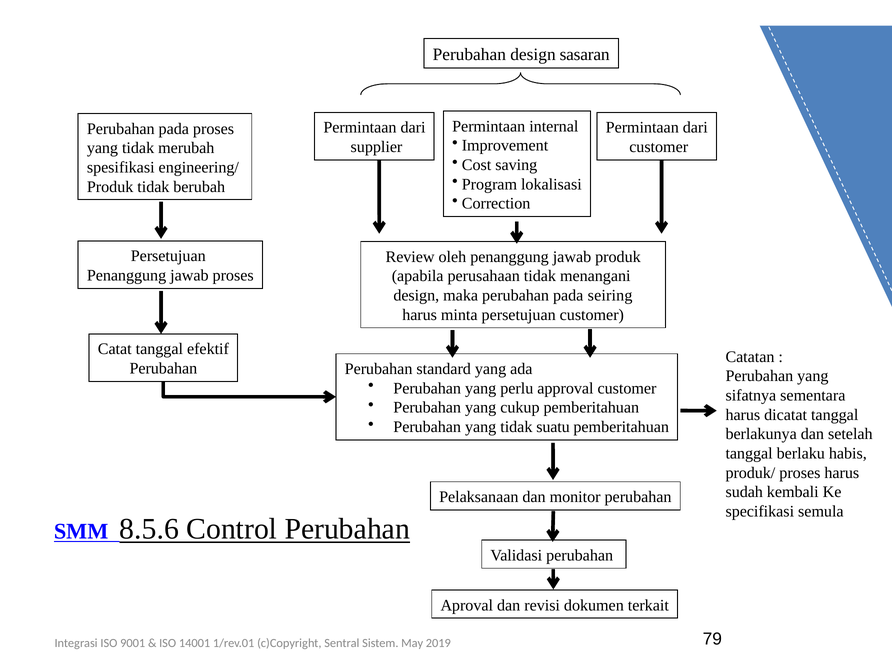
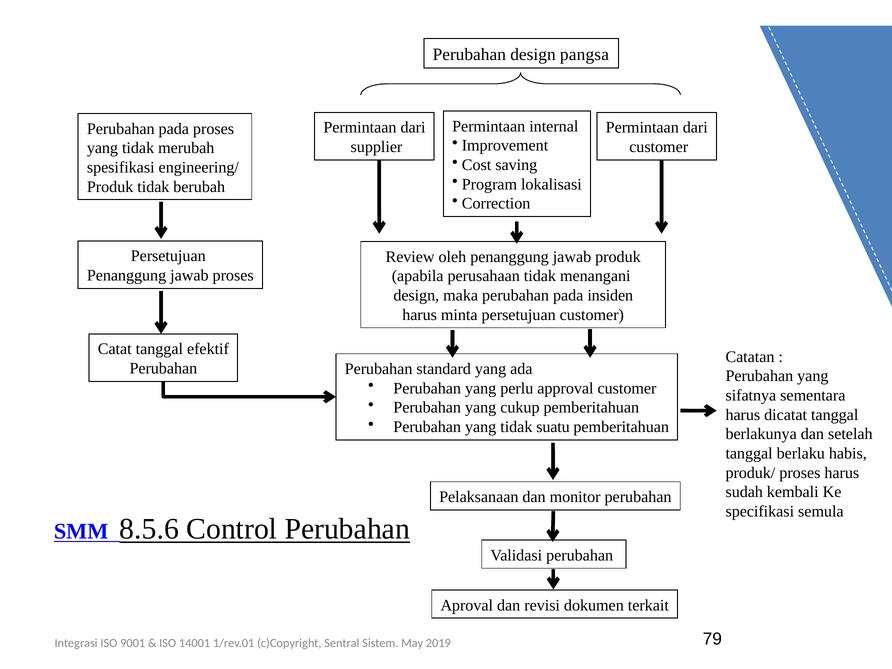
sasaran: sasaran -> pangsa (584, 54)
seiring: seiring -> insiden (610, 296)
